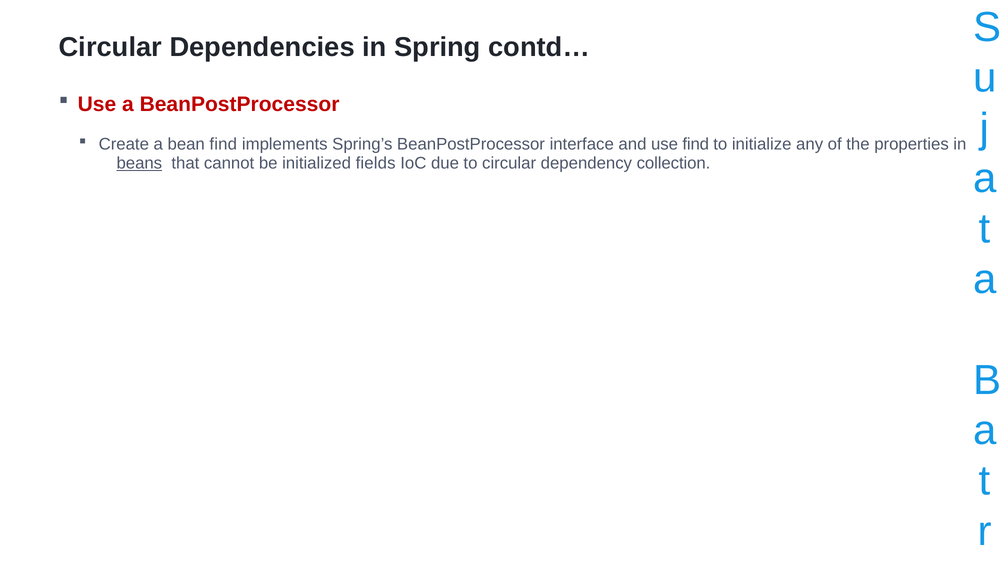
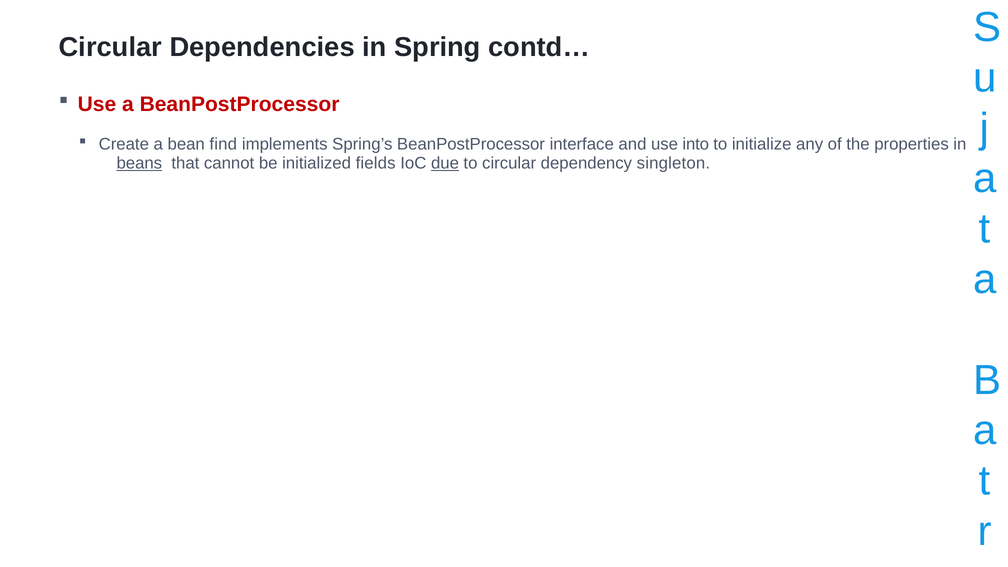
use find: find -> into (696, 144)
due underline: none -> present (445, 163)
collection: collection -> singleton (673, 163)
